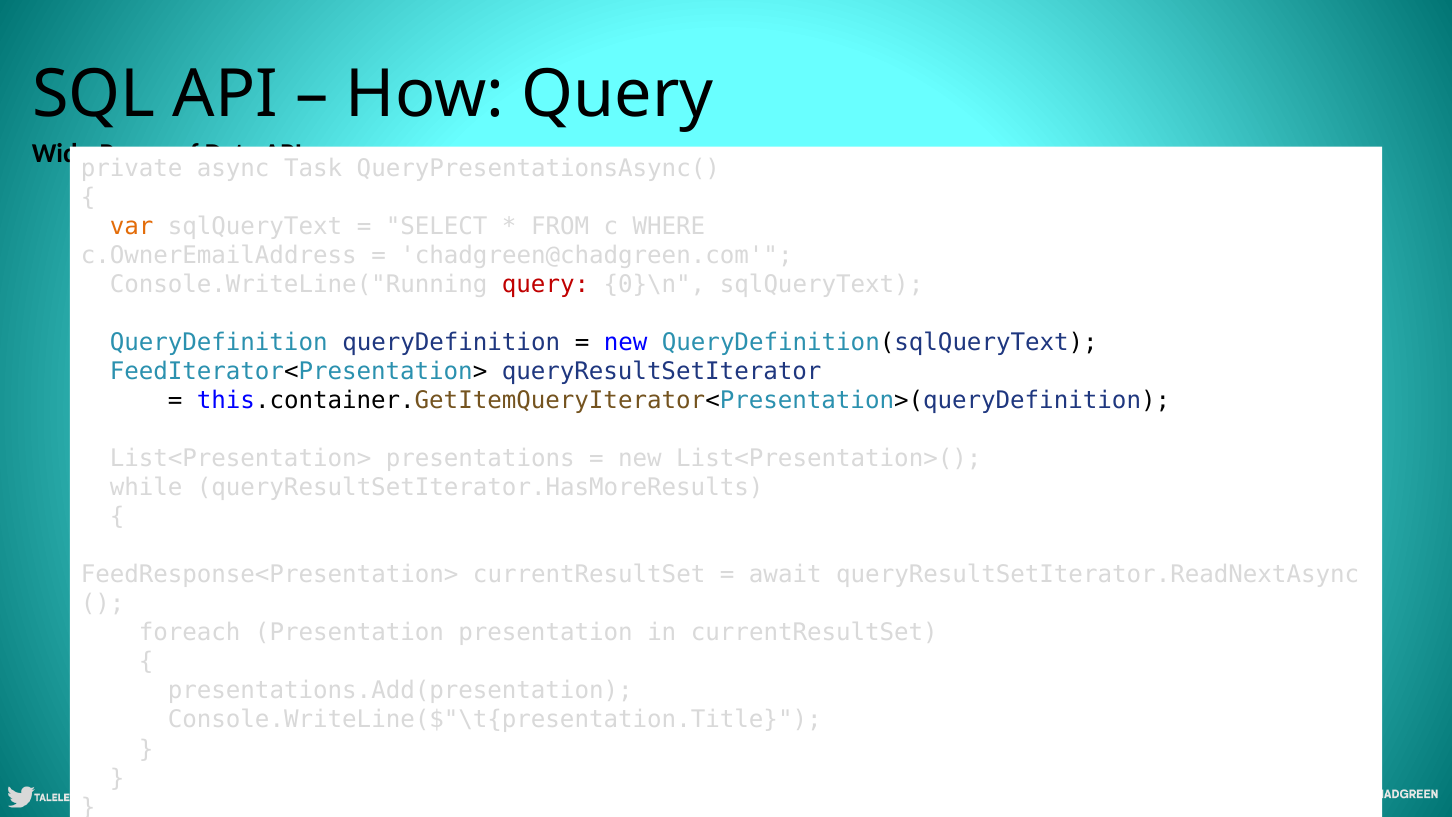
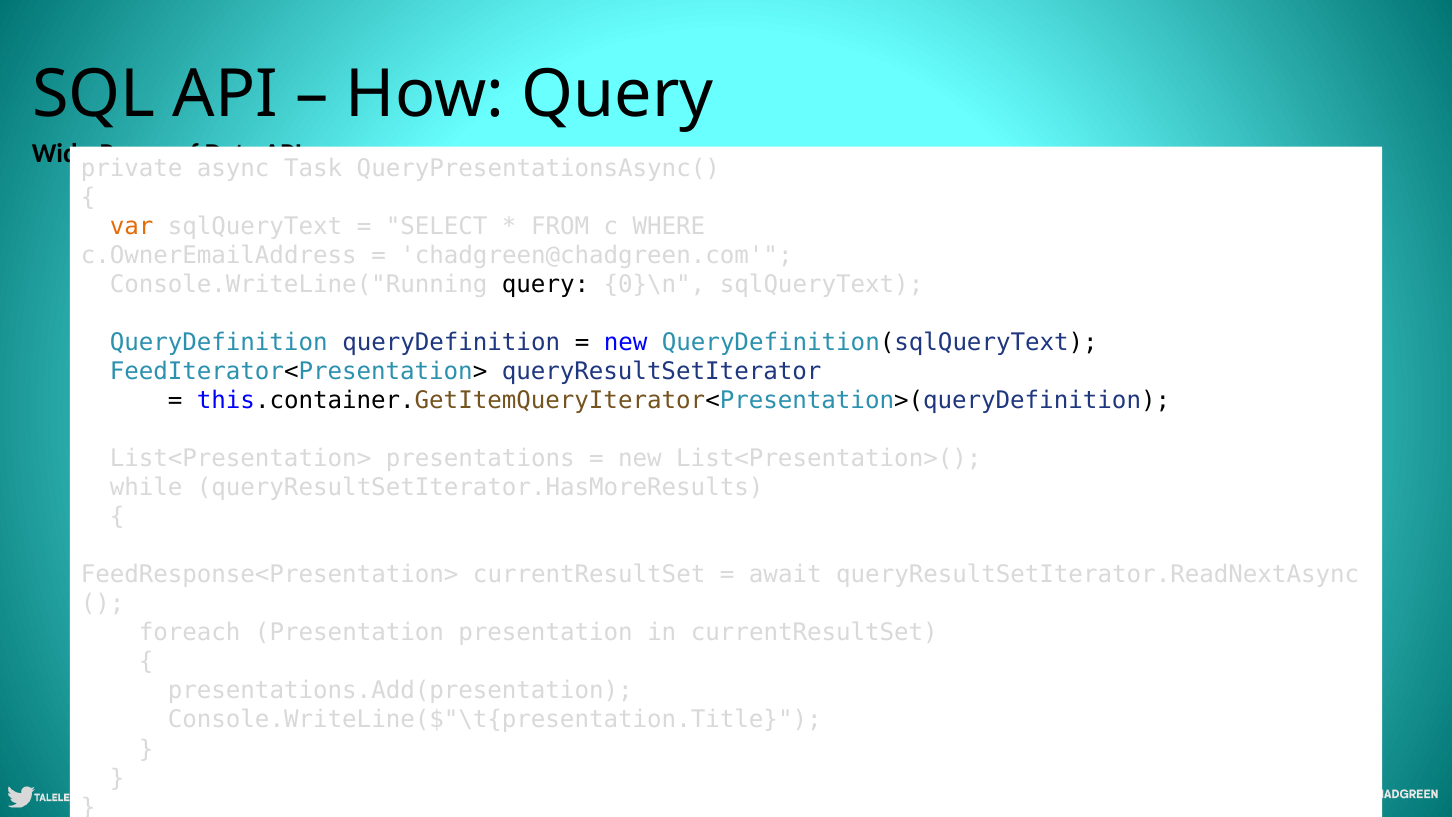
query colour: red -> black (546, 284)
